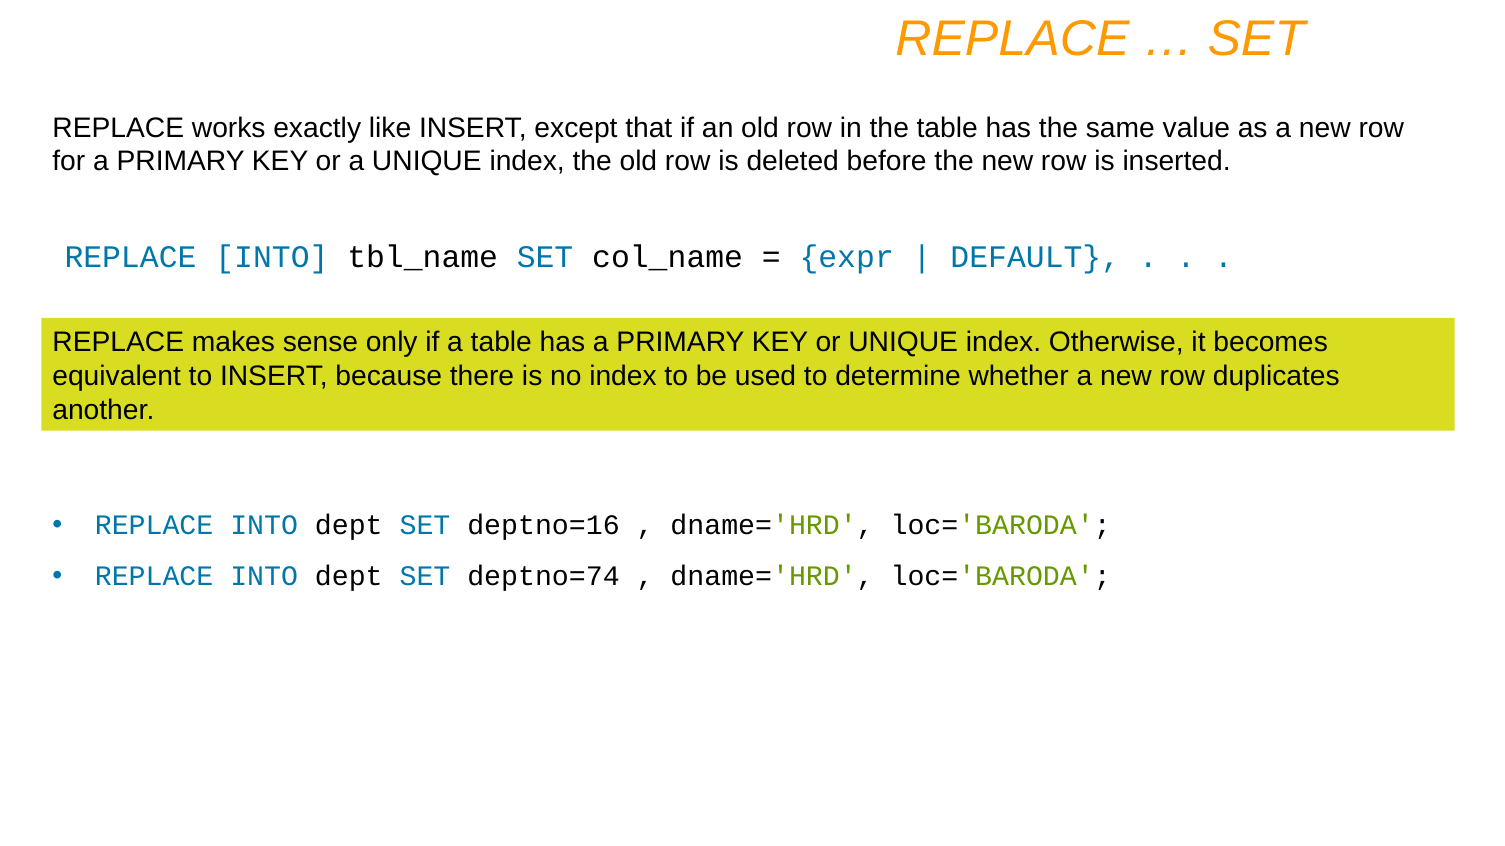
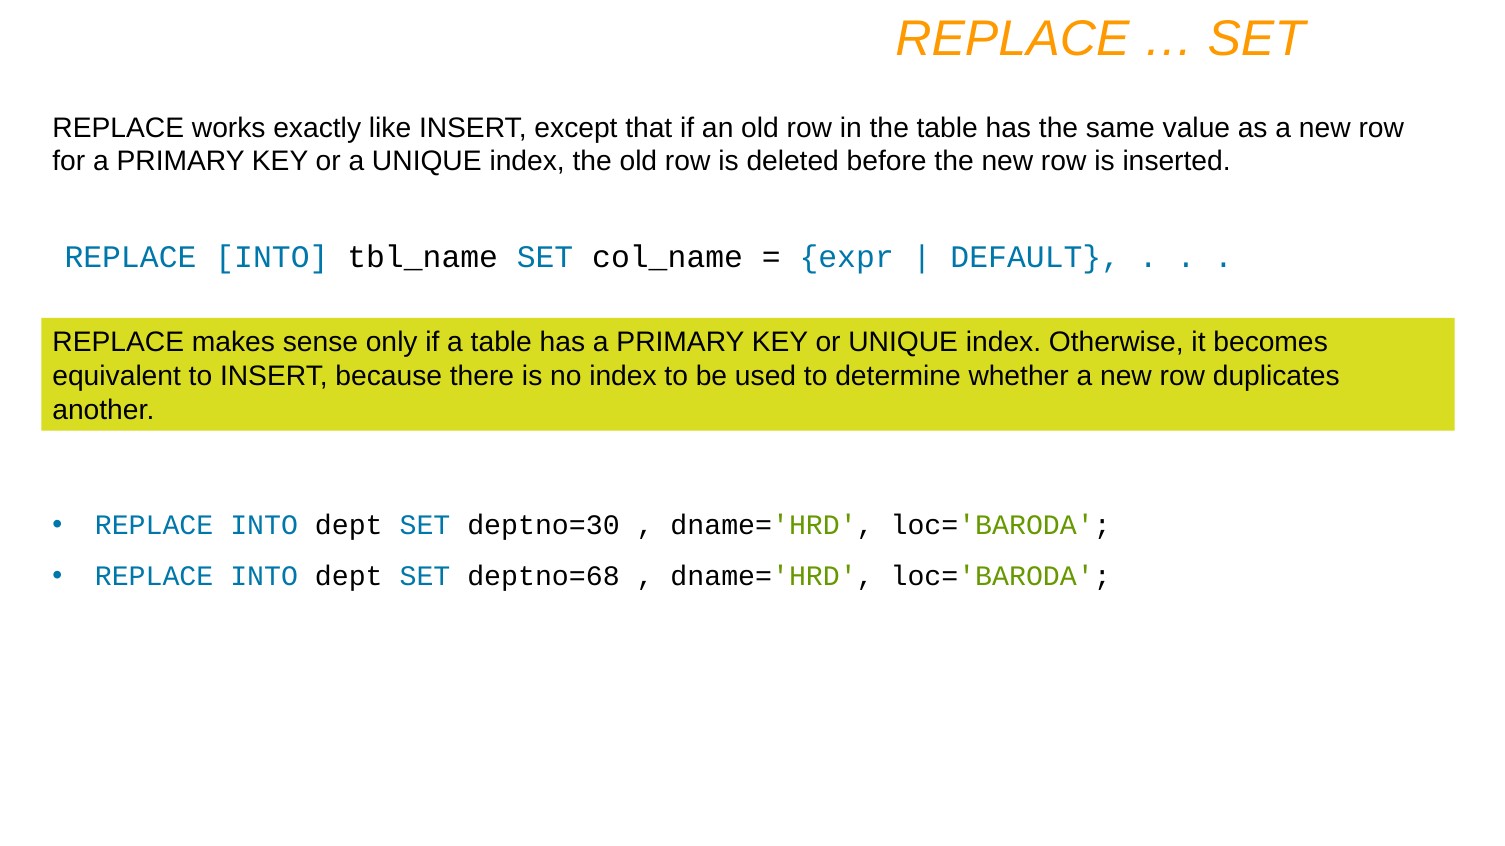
deptno=16: deptno=16 -> deptno=30 (544, 526)
deptno=74: deptno=74 -> deptno=68 (544, 577)
